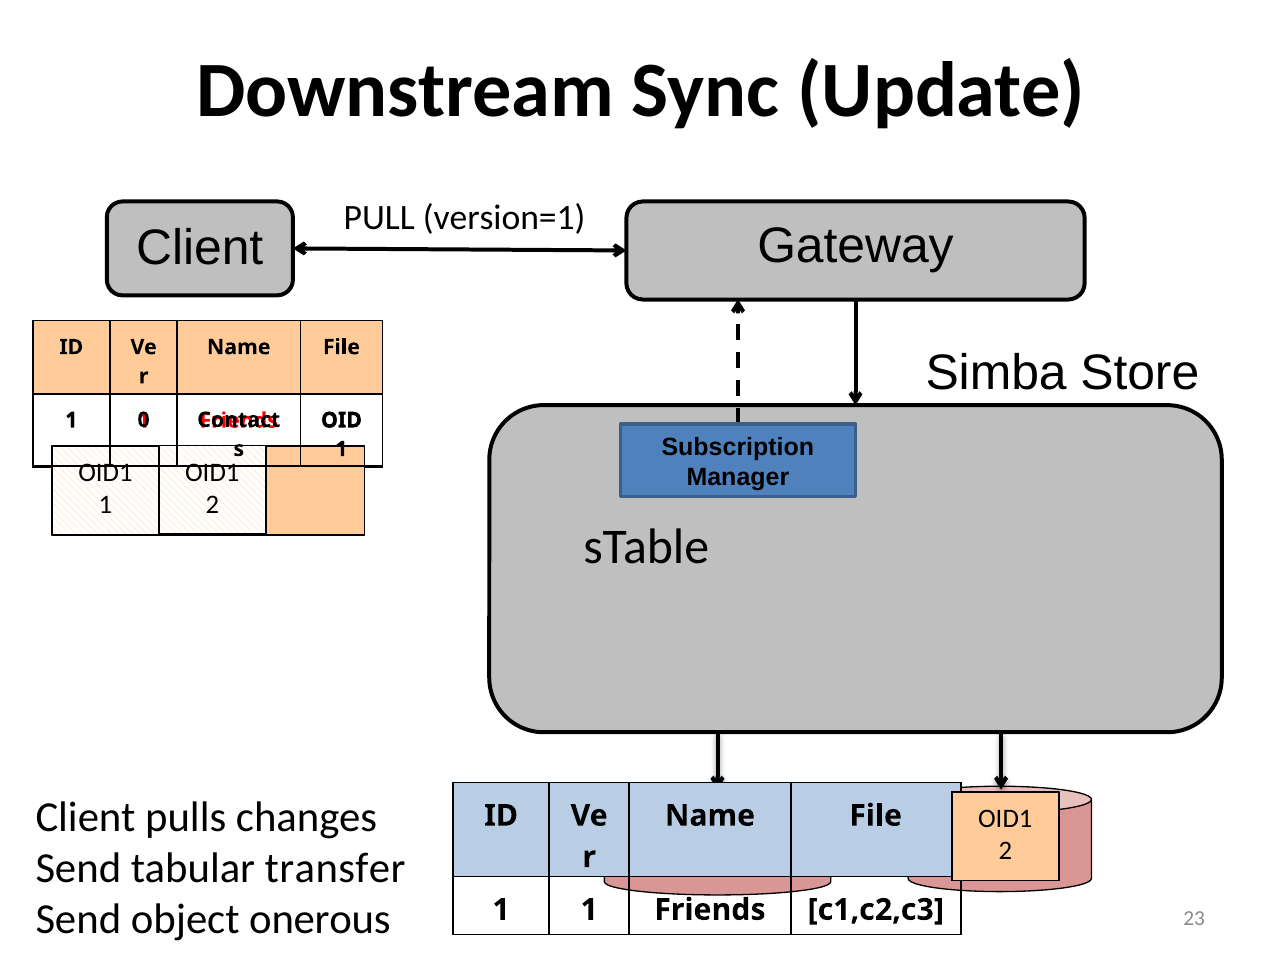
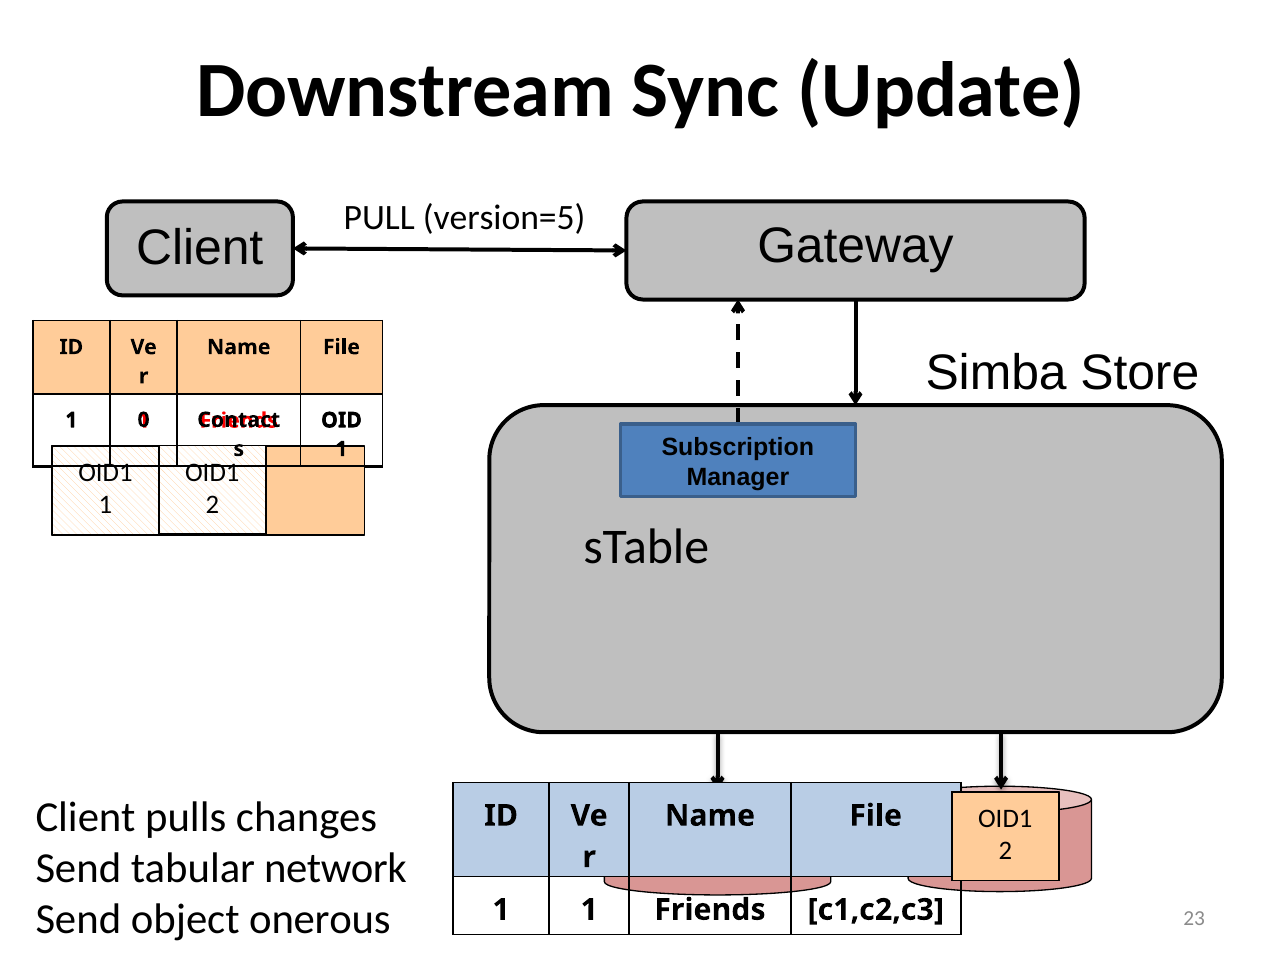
version=1: version=1 -> version=5 (504, 217)
transfer: transfer -> network (335, 868)
